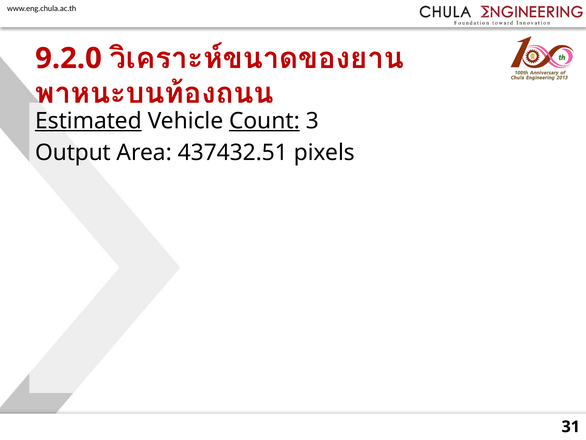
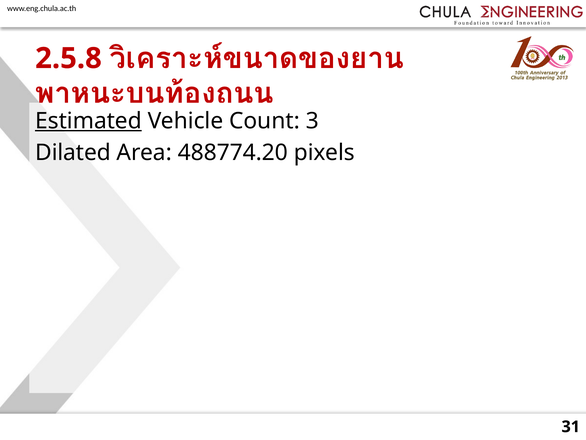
9.2.0: 9.2.0 -> 2.5.8 (68, 58)
Count underline: present -> none (264, 121)
Output: Output -> Dilated (73, 153)
437432.51: 437432.51 -> 488774.20 (233, 153)
